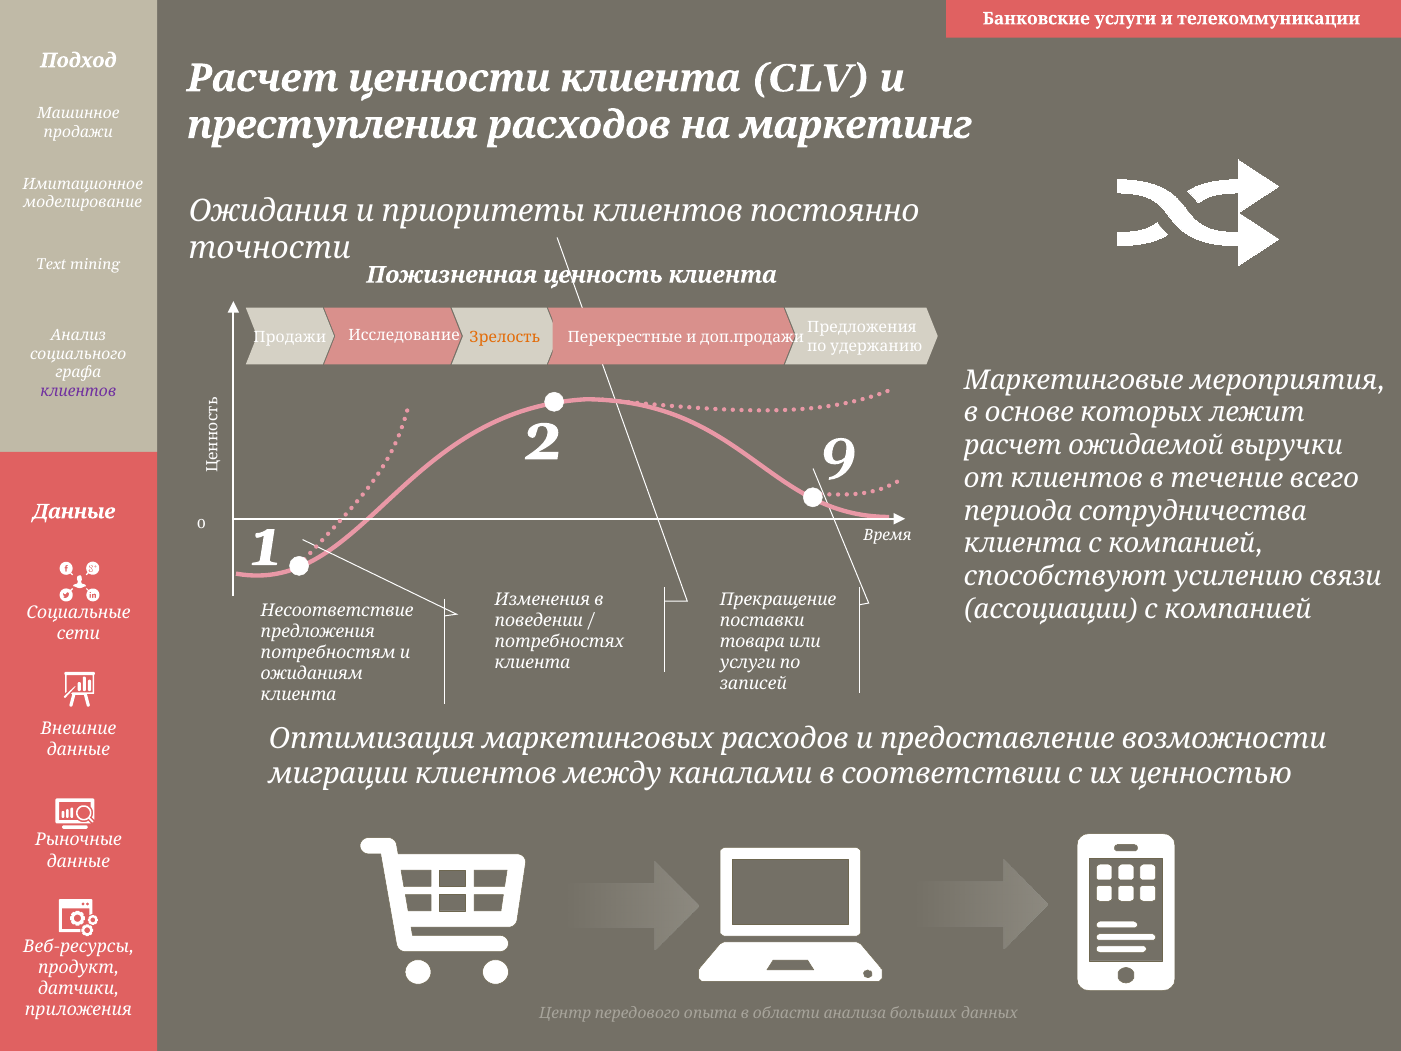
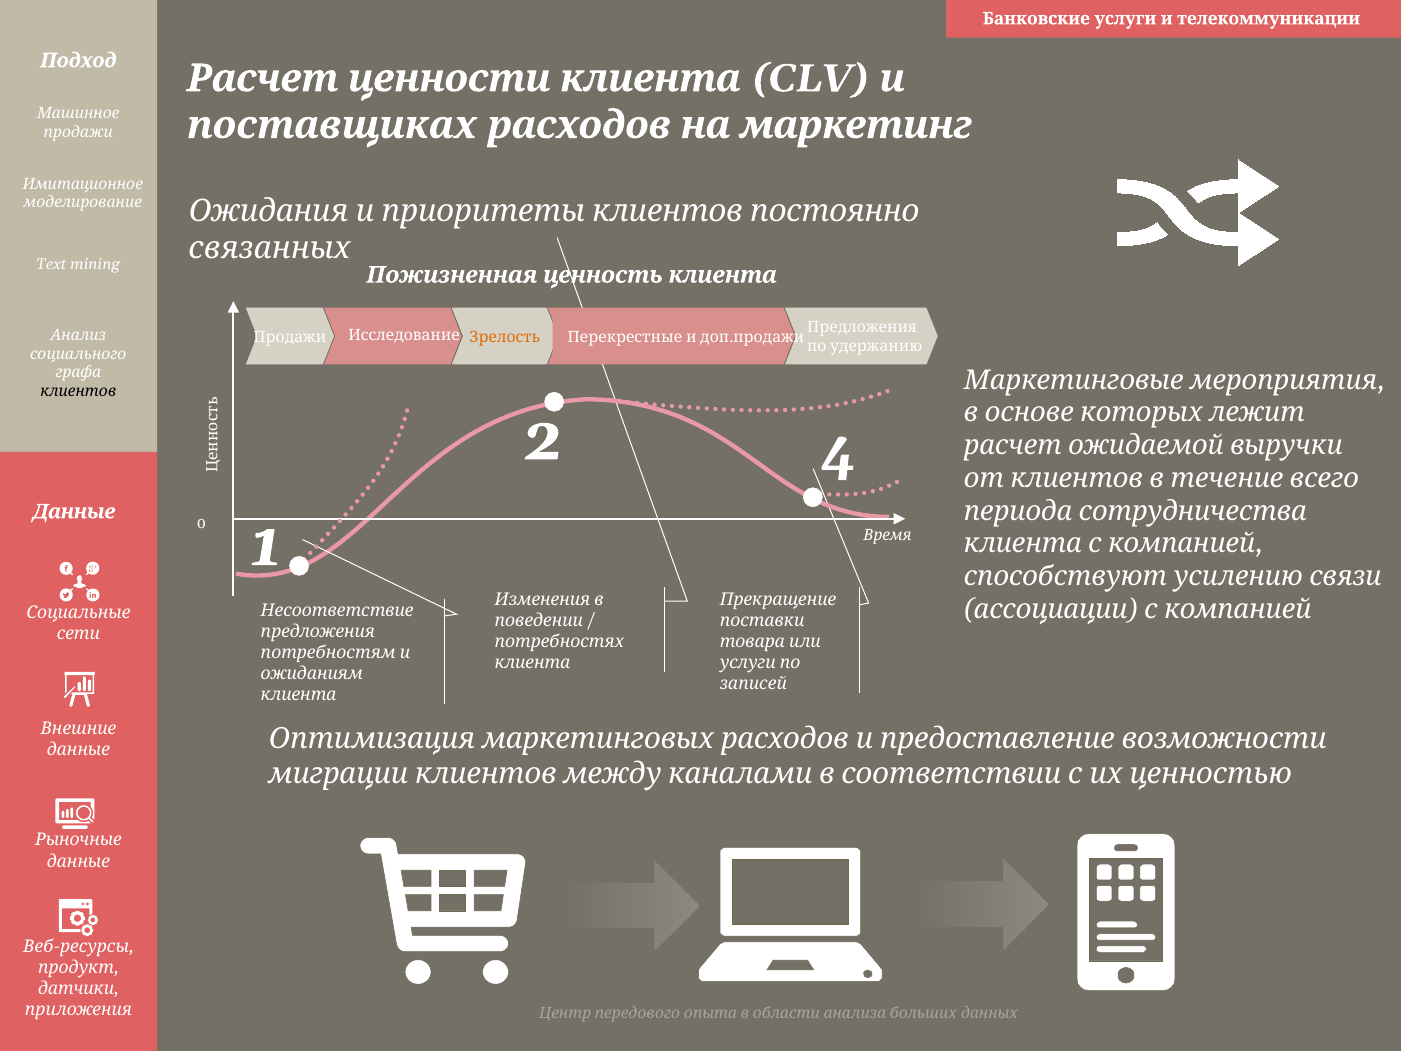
преступления: преступления -> поставщиках (332, 125)
точности: точности -> связанных (270, 248)
клиентов colour: purple -> black (78, 391)
9: 9 -> 4 (839, 452)
